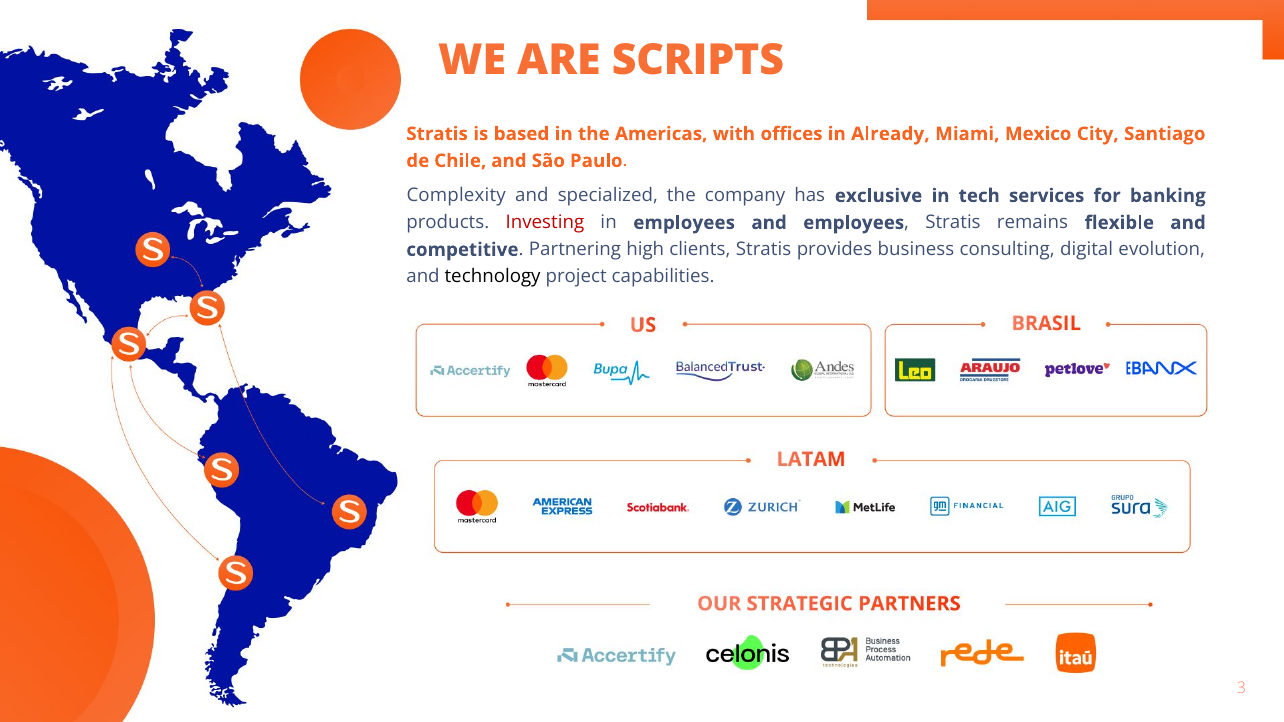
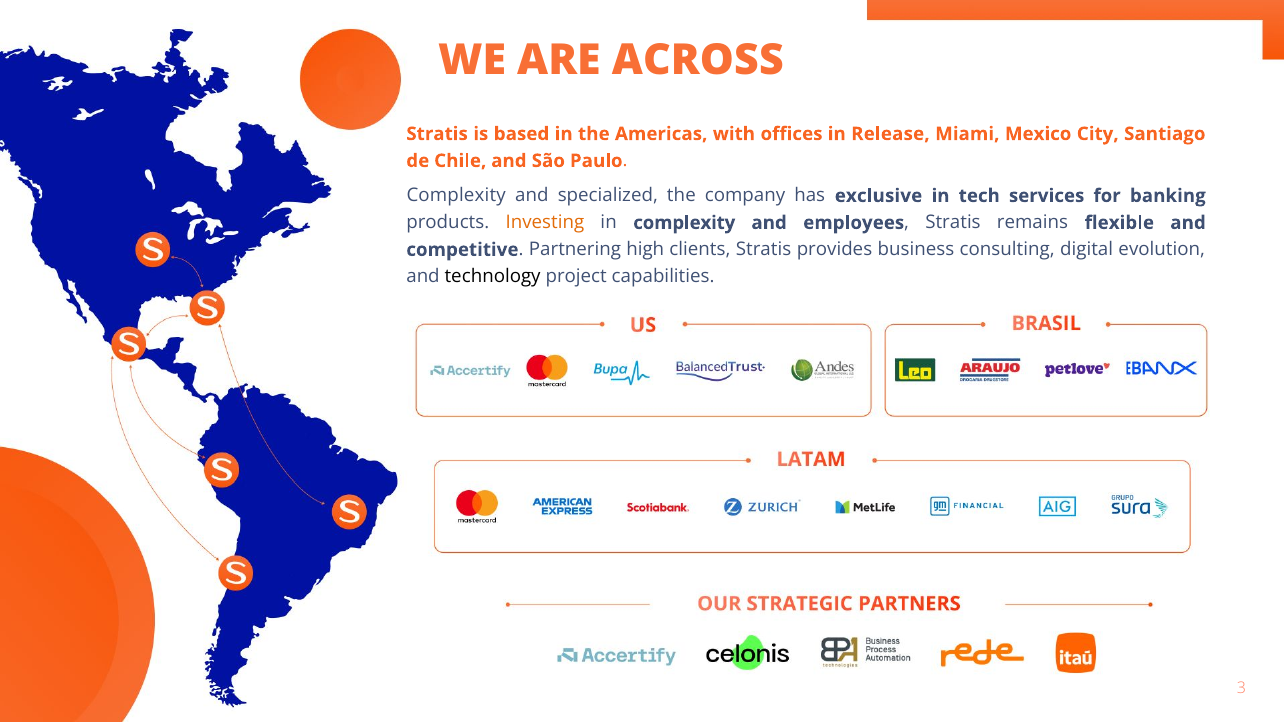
SCRIPTS: SCRIPTS -> ACROSS (698, 61)
Already: Already -> Release (890, 134)
Investing colour: red -> orange (545, 223)
in employees: employees -> complexity (684, 223)
